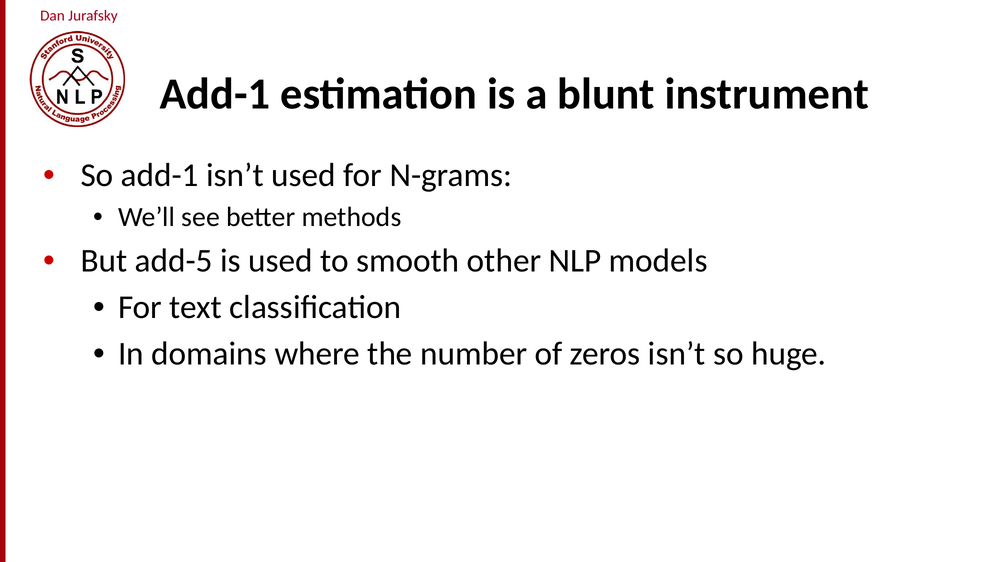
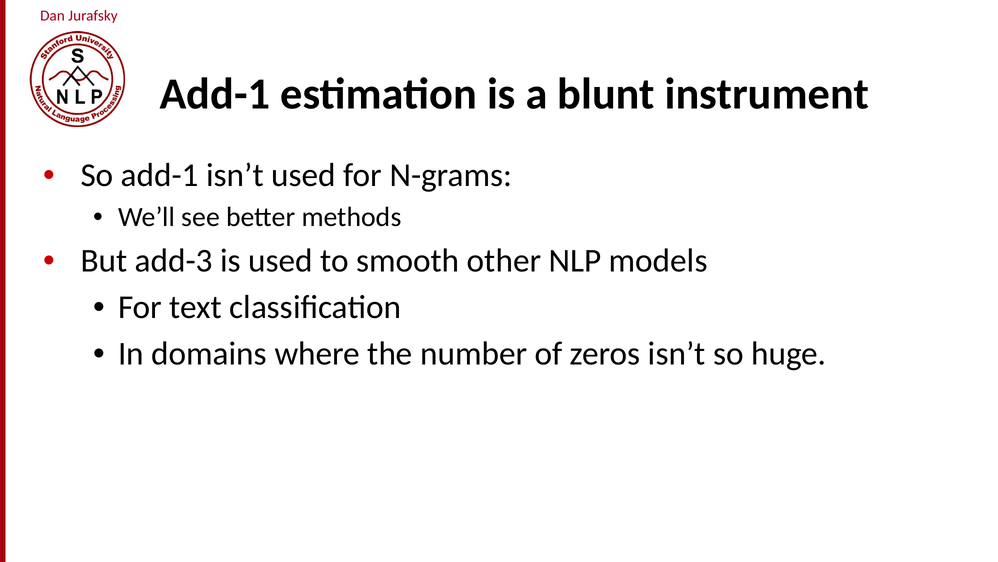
add-5: add-5 -> add-3 (174, 260)
